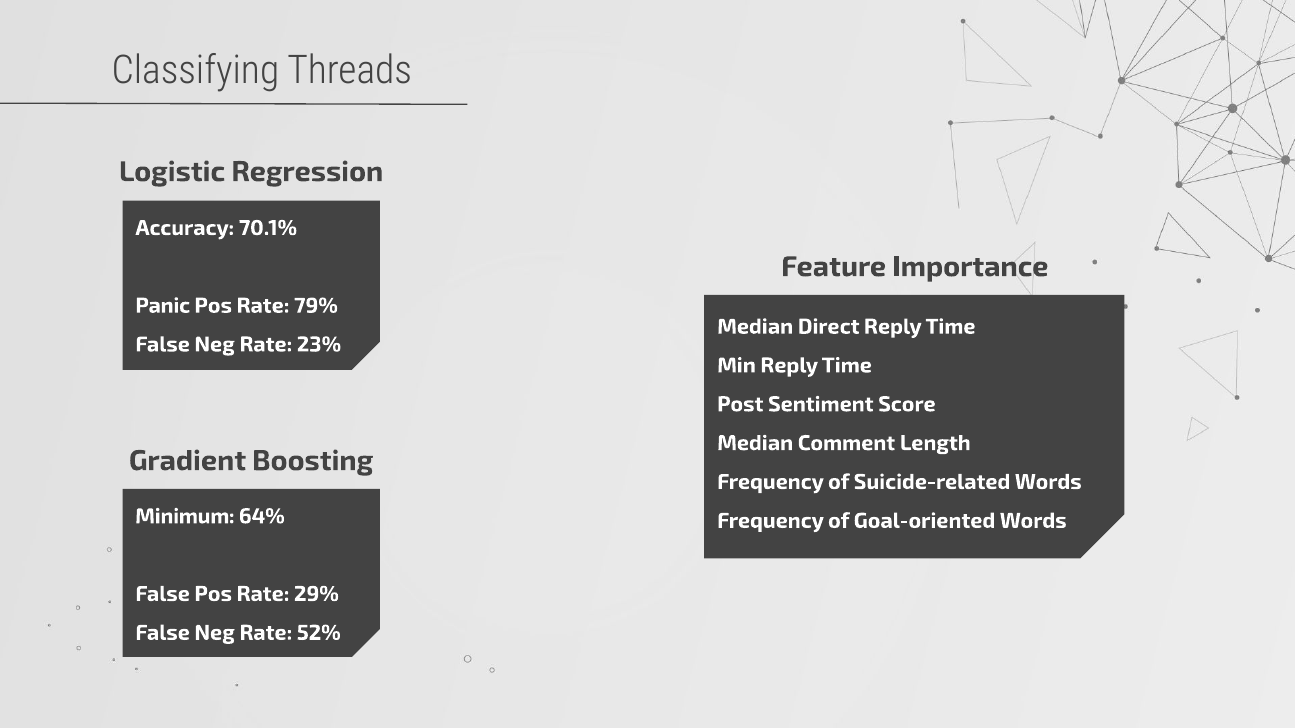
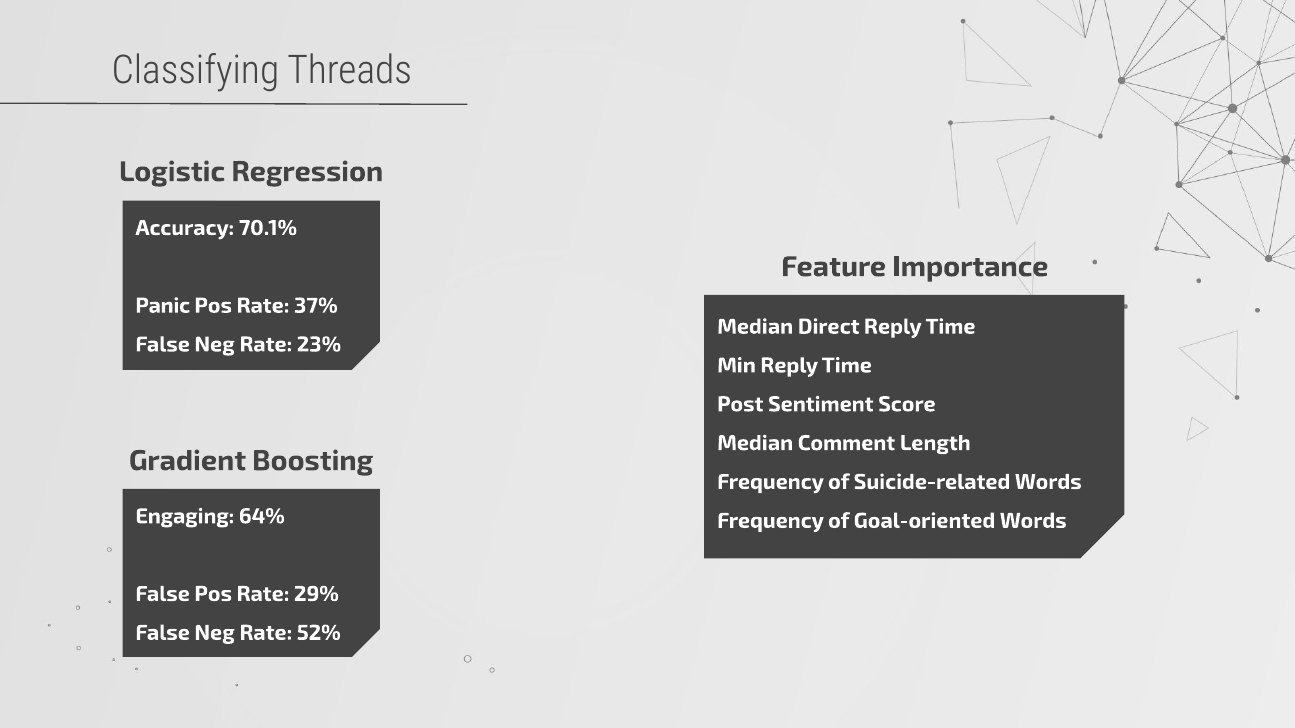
79%: 79% -> 37% (316, 306)
Minimum: Minimum -> Engaging (185, 516)
